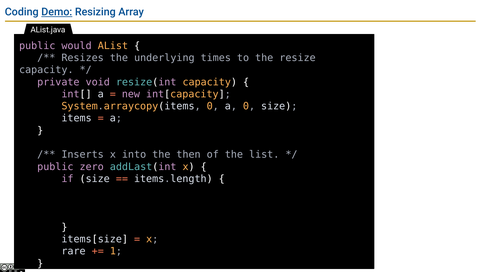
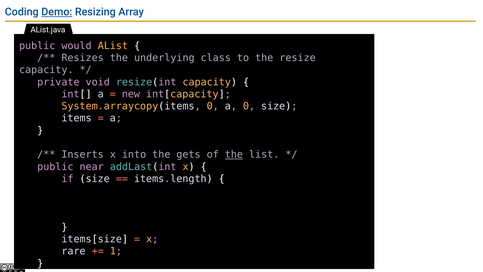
times: times -> class (216, 58)
then: then -> gets (189, 154)
the underline: none -> present (234, 154)
zero: zero -> near (92, 167)
